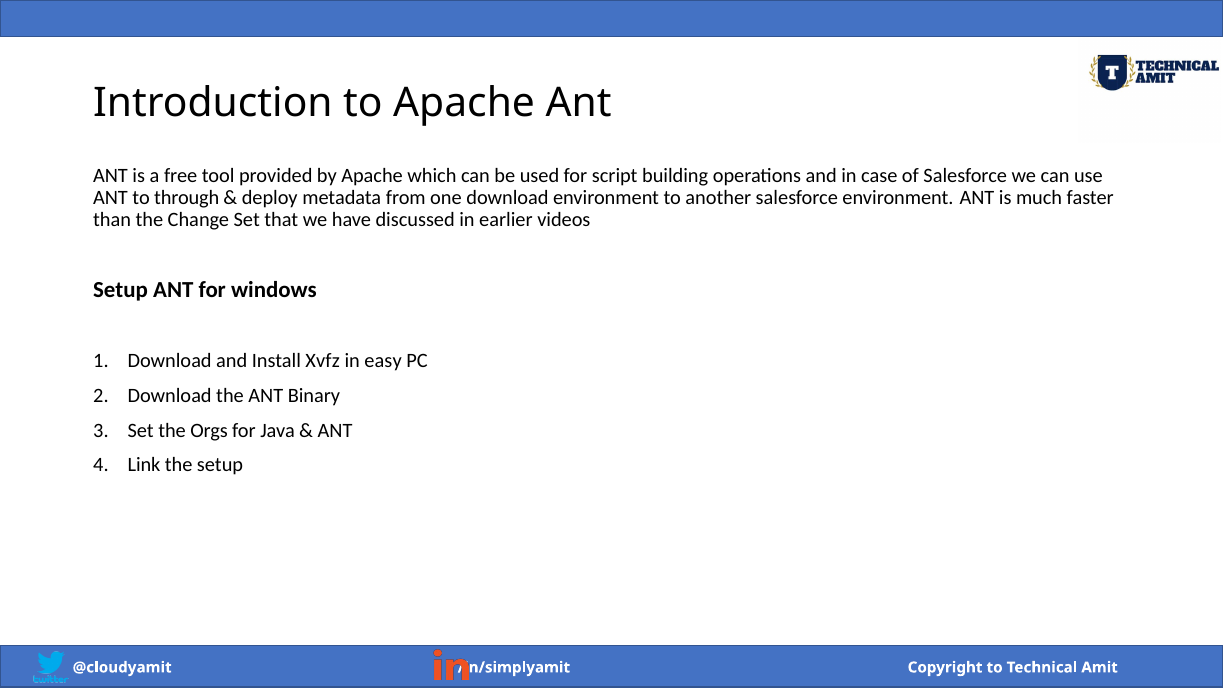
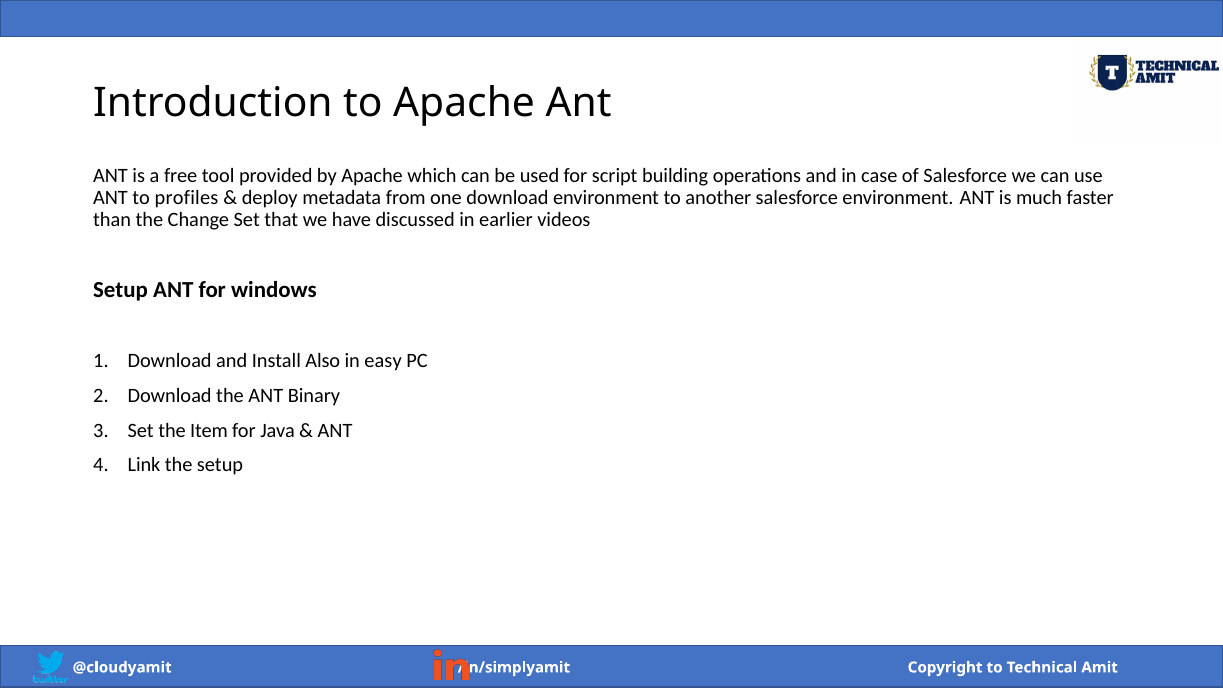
through: through -> profiles (187, 197)
Xvfz: Xvfz -> Also (323, 361)
Orgs: Orgs -> Item (209, 430)
